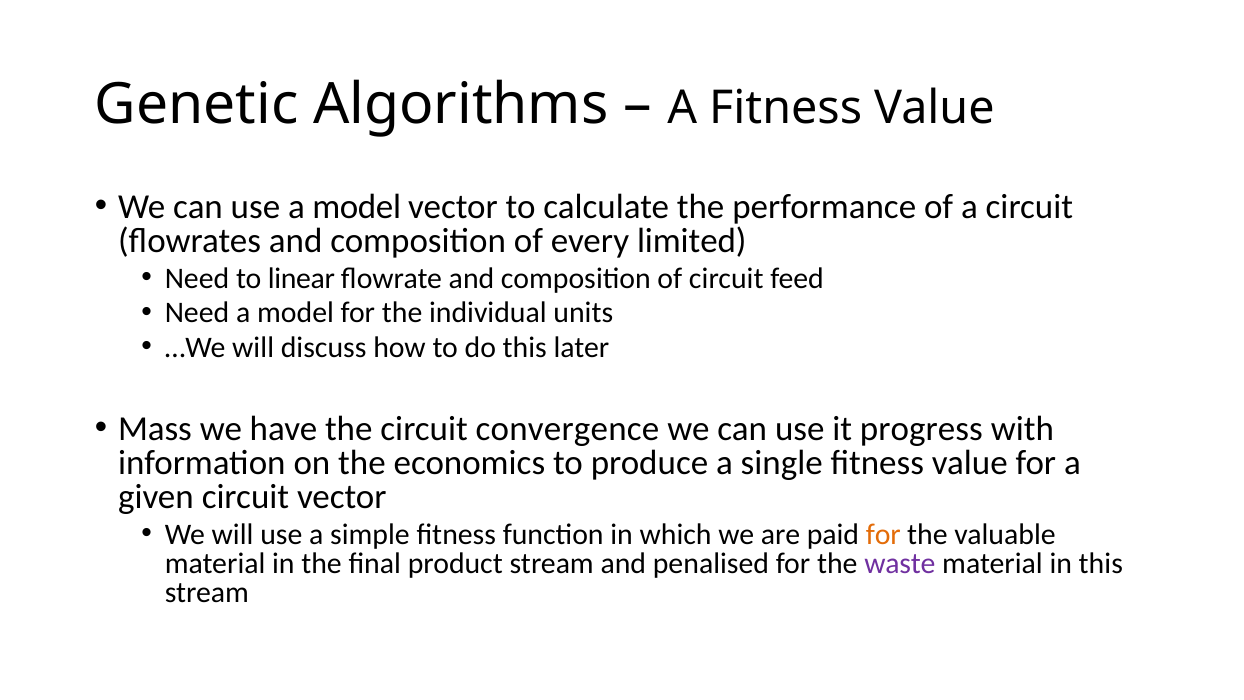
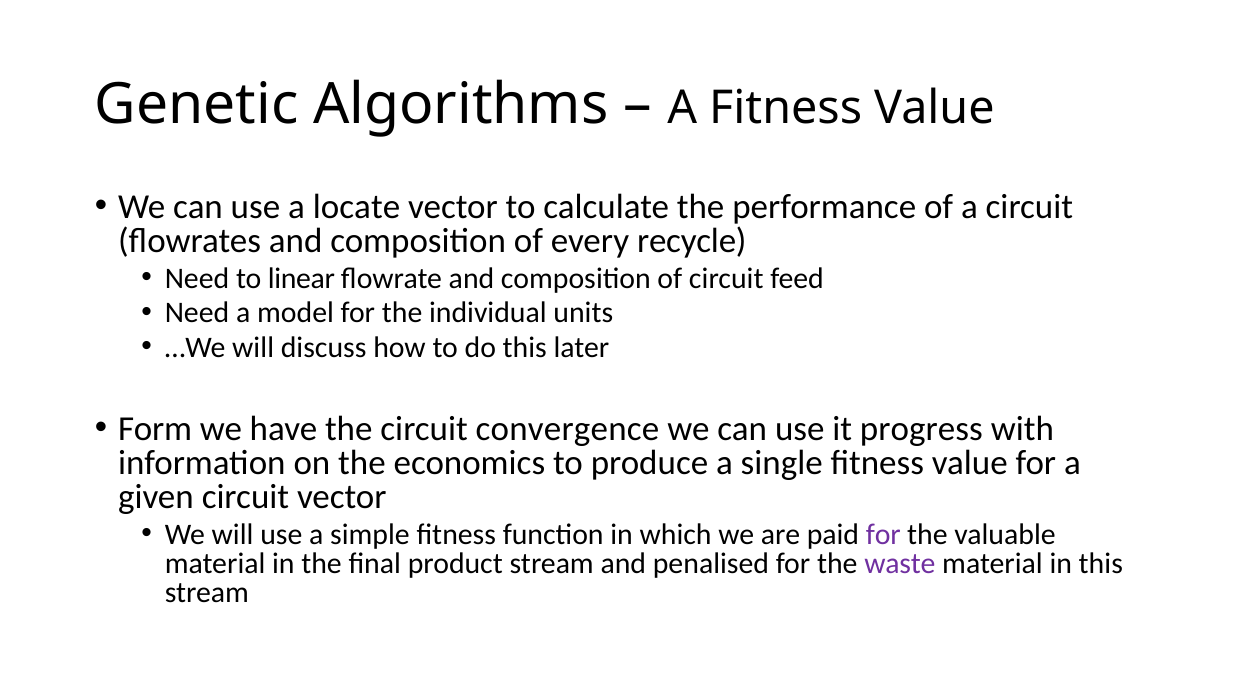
use a model: model -> locate (356, 207)
limited: limited -> recycle (692, 241)
Mass: Mass -> Form (155, 429)
for colour: orange -> purple (883, 534)
